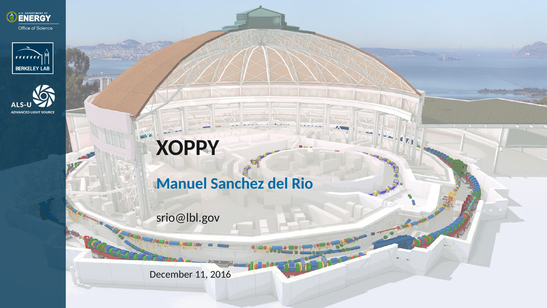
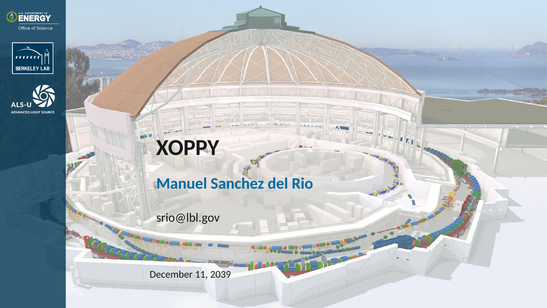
2016: 2016 -> 2039 (221, 274)
